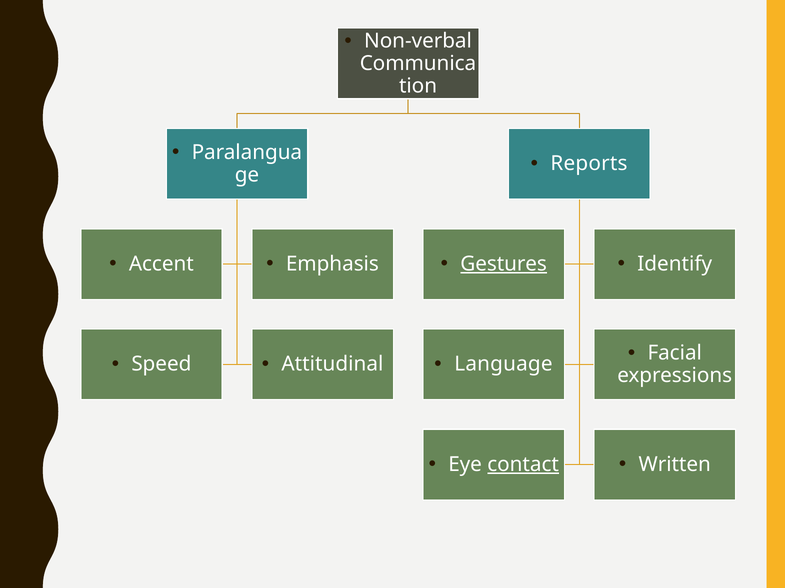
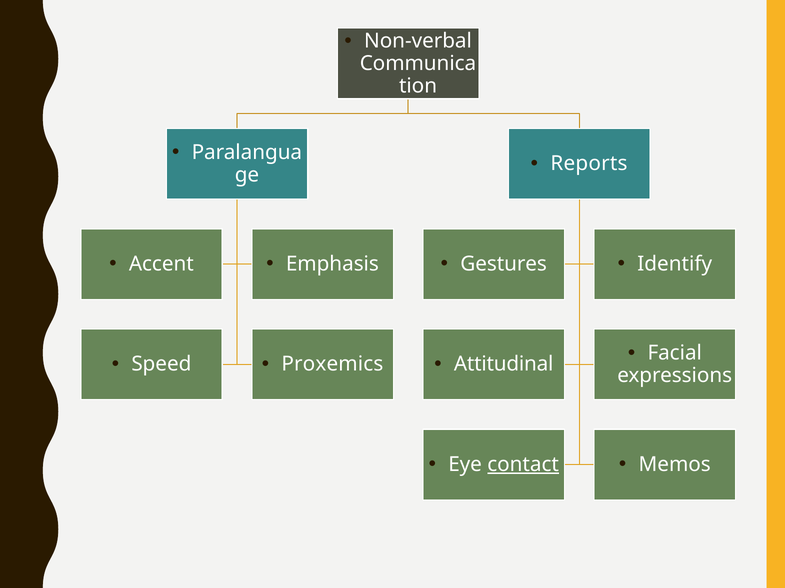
Gestures underline: present -> none (504, 264)
Attitudinal: Attitudinal -> Proxemics (332, 365)
Language: Language -> Attitudinal (504, 365)
Written: Written -> Memos (675, 465)
